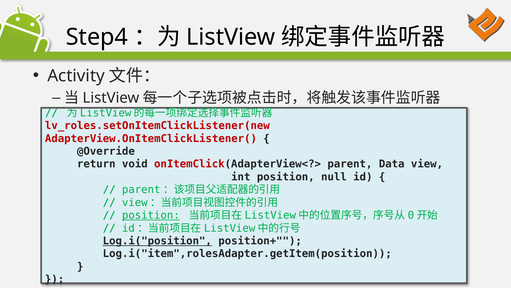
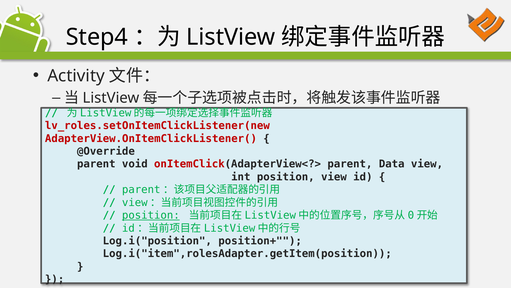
return: return -> parent (96, 164)
position null: null -> view (334, 177)
Log.i("position underline: present -> none (157, 240)
